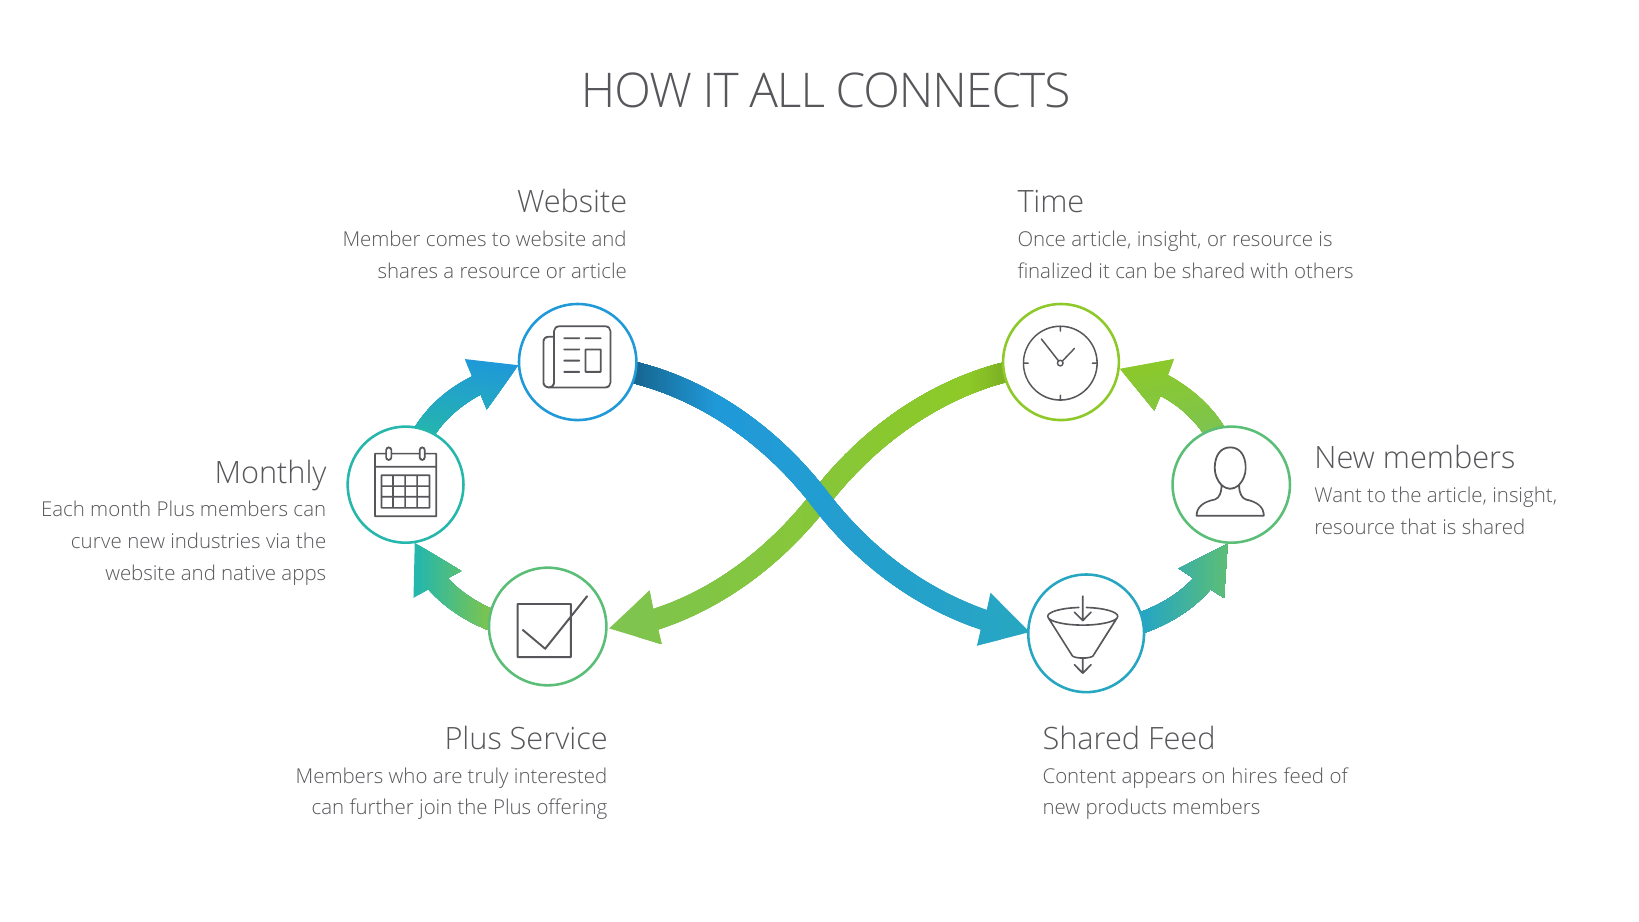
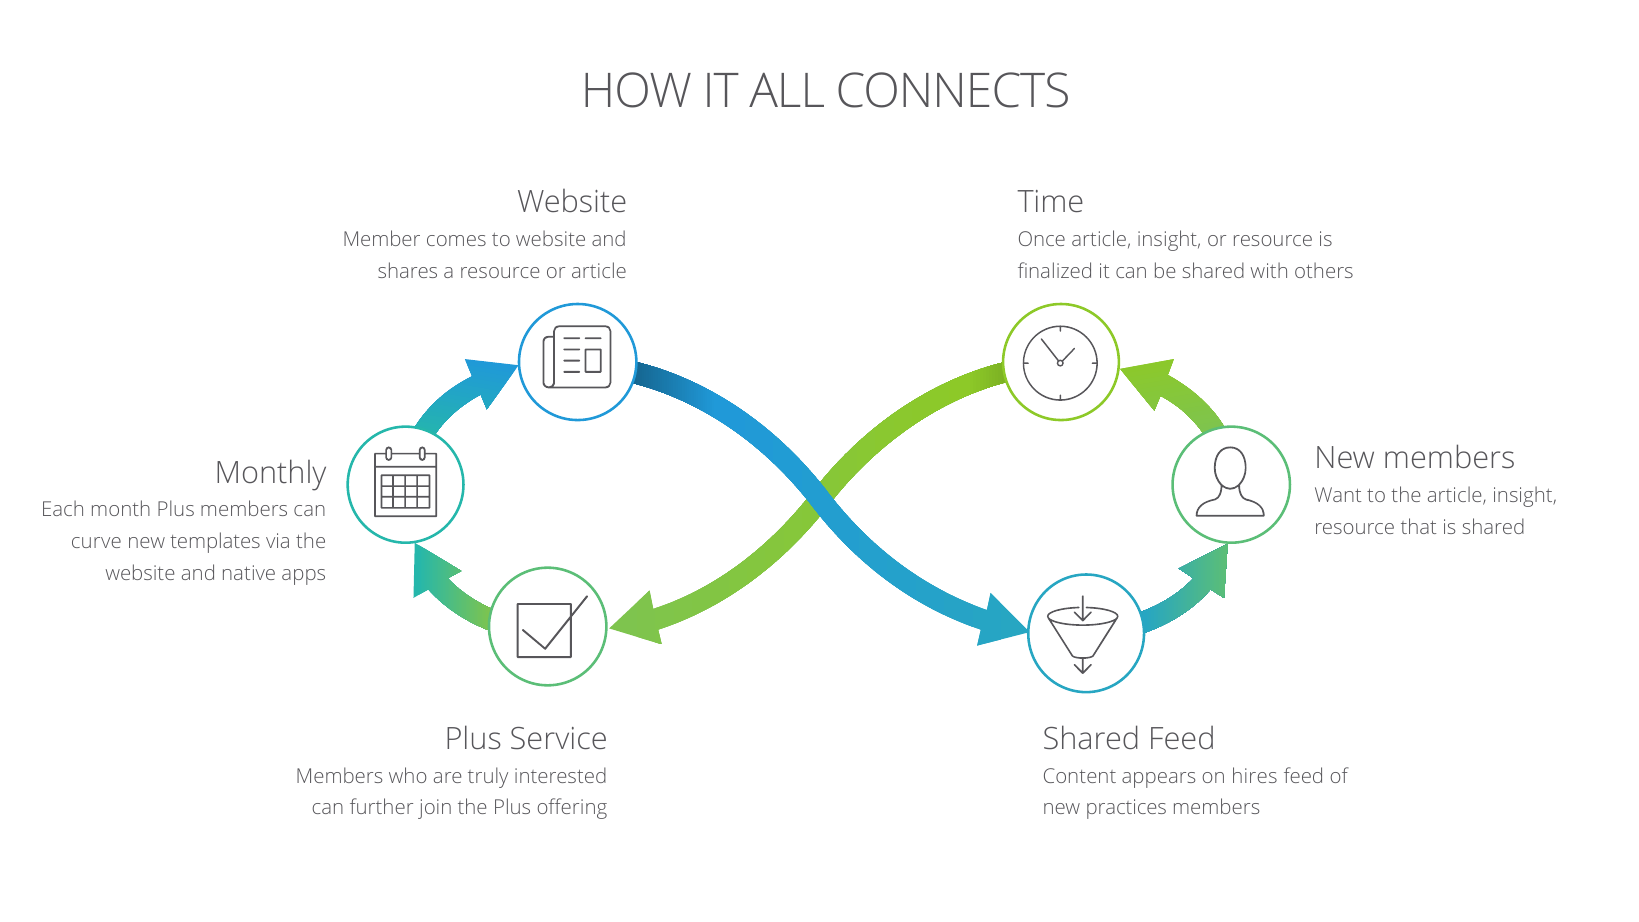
industries: industries -> templates (215, 542)
products: products -> practices (1126, 808)
